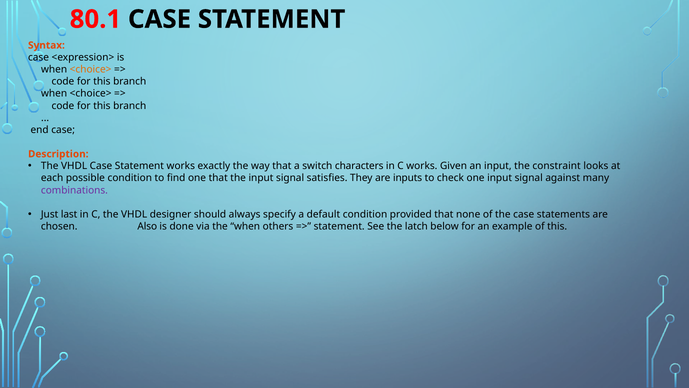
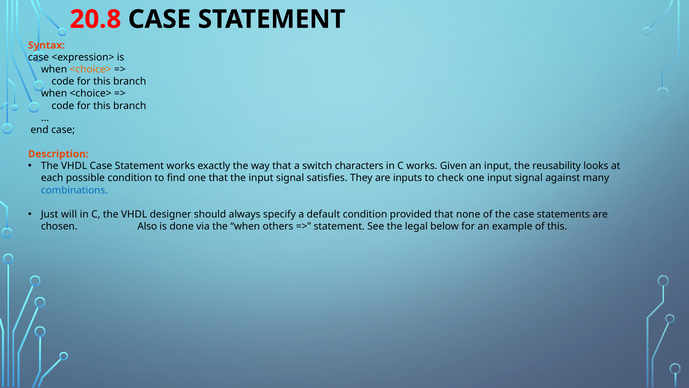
80.1: 80.1 -> 20.8 (95, 19)
constraint: constraint -> reusability (557, 166)
combinations colour: purple -> blue (74, 190)
last: last -> will (69, 214)
latch: latch -> legal (416, 226)
